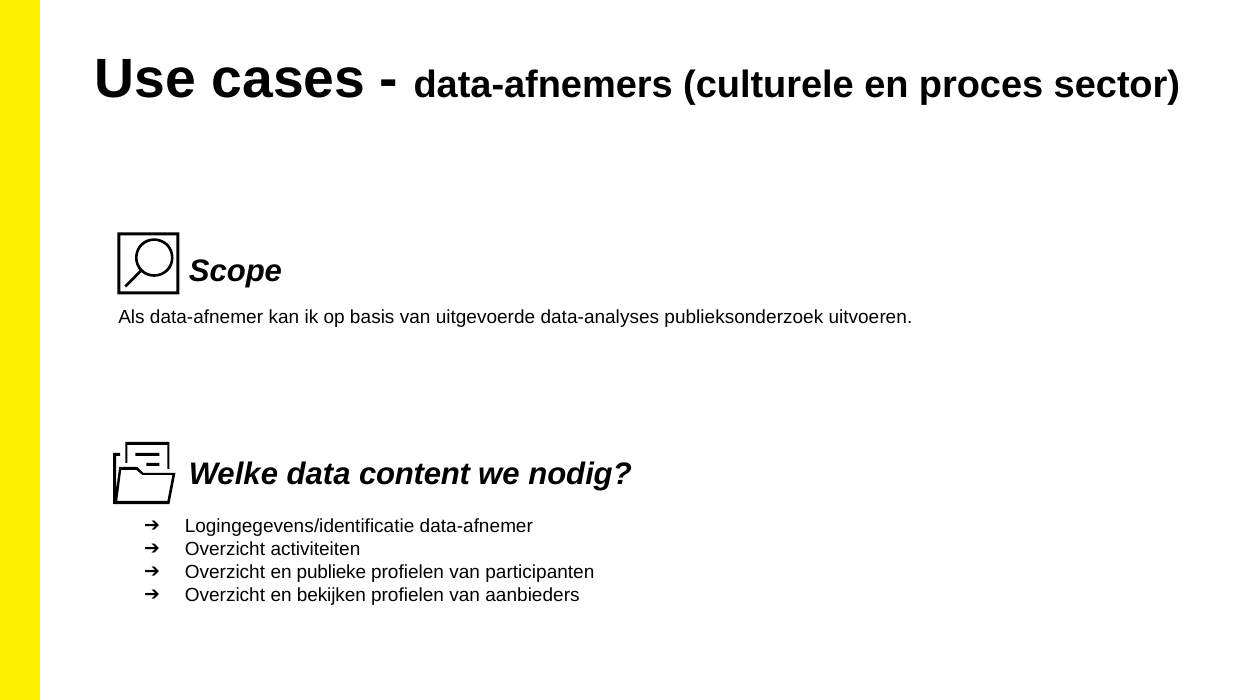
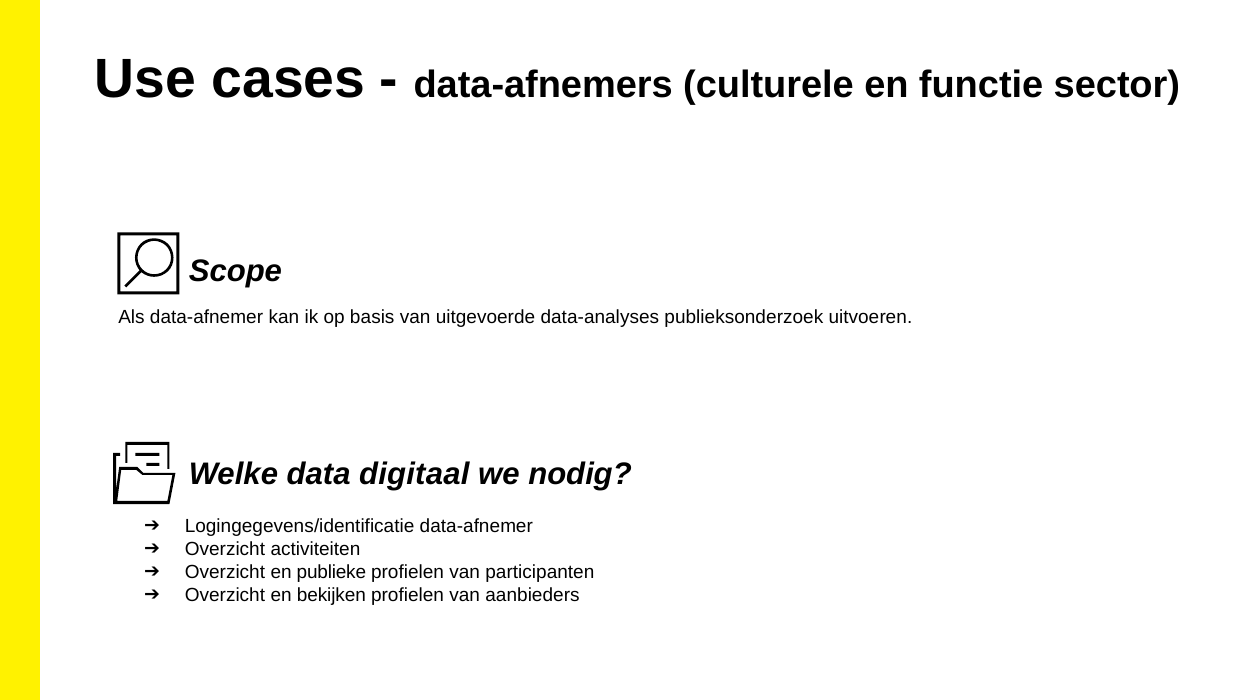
proces: proces -> functie (981, 85)
content: content -> digitaal (414, 474)
